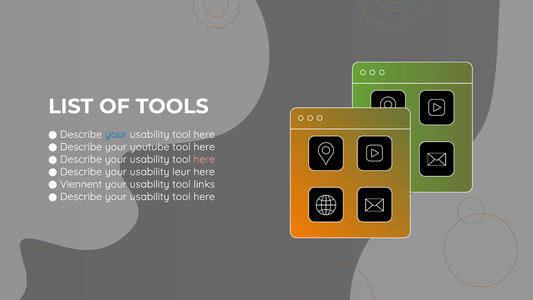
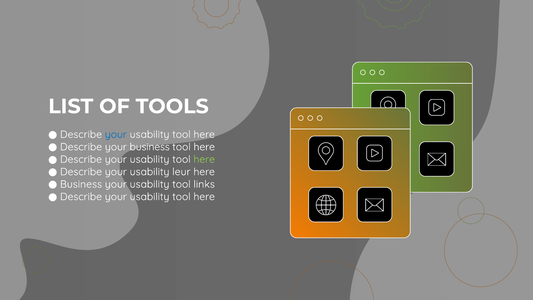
your youtube: youtube -> business (150, 147)
here colour: pink -> light green (204, 159)
Viennent: Viennent -> Business (81, 184)
